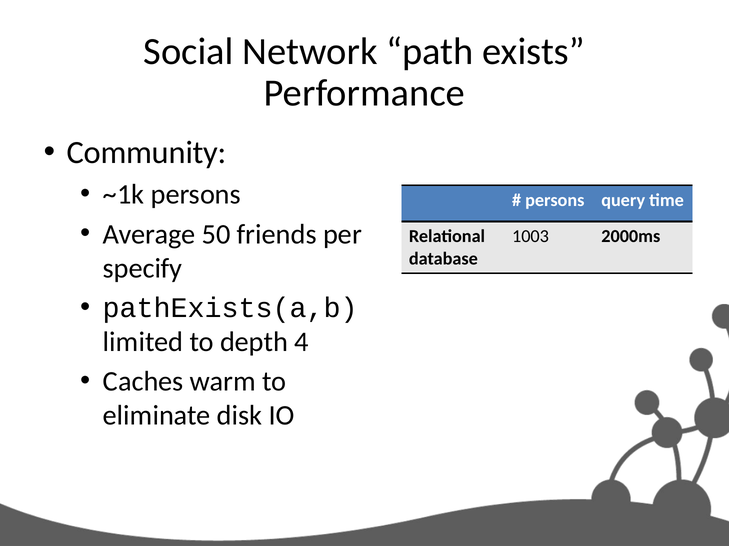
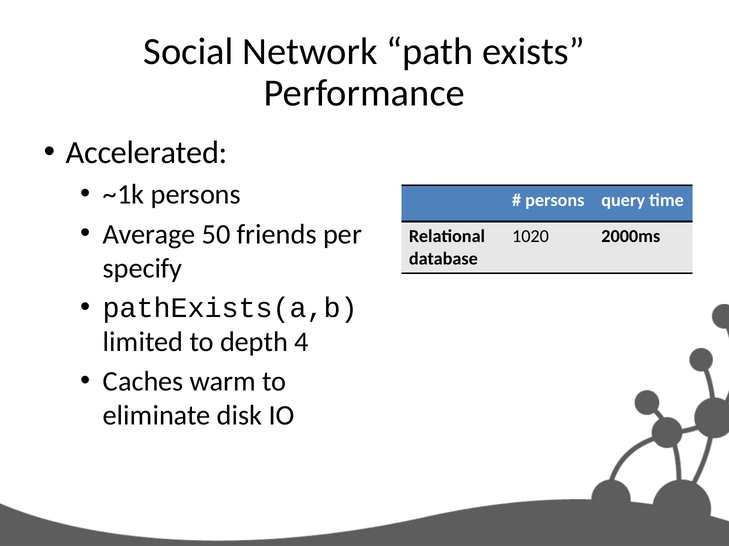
Community: Community -> Accelerated (147, 153)
1003: 1003 -> 1020 (530, 237)
